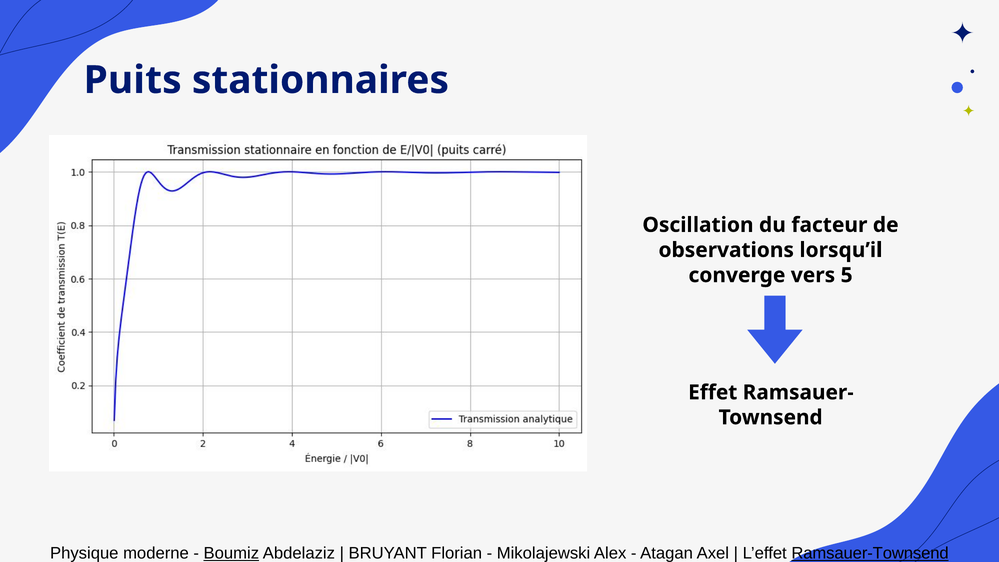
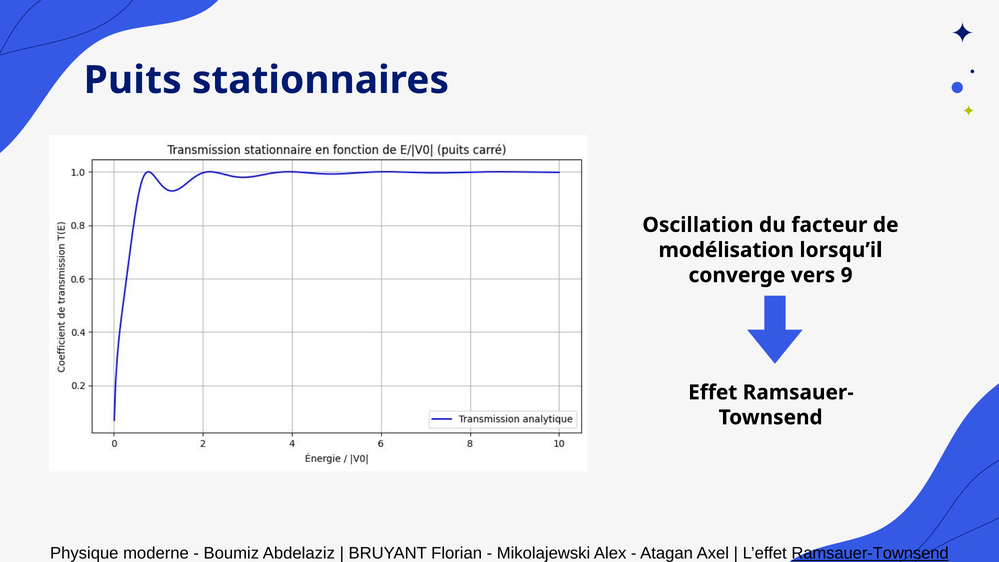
observations: observations -> modélisation (726, 250)
5: 5 -> 9 (847, 275)
Boumiz underline: present -> none (231, 553)
